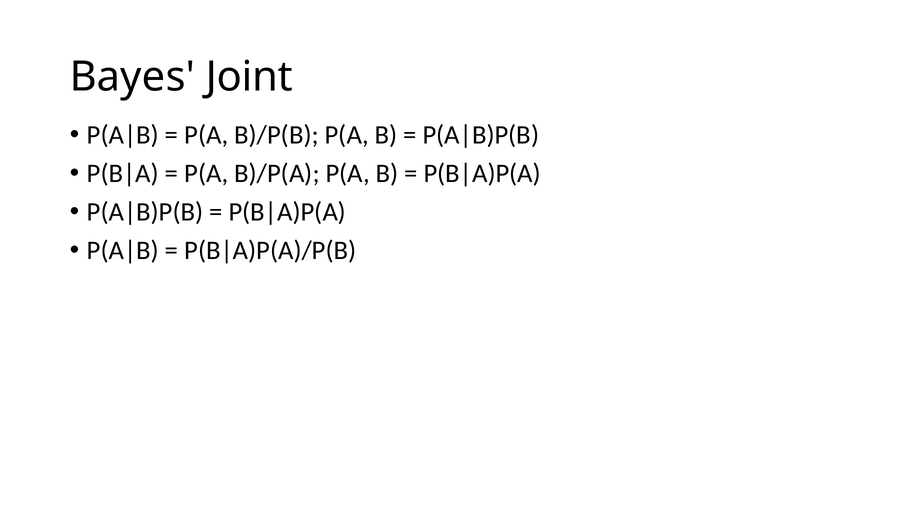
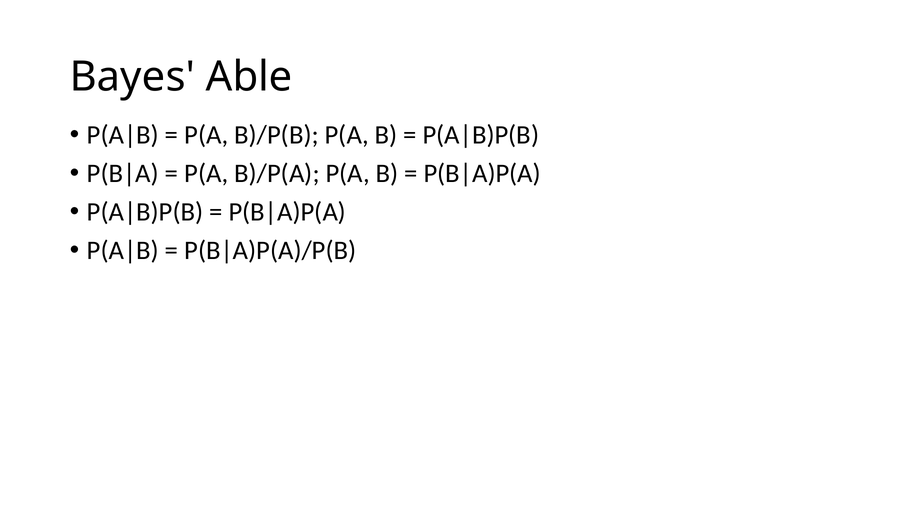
Joint: Joint -> Able (249, 77)
